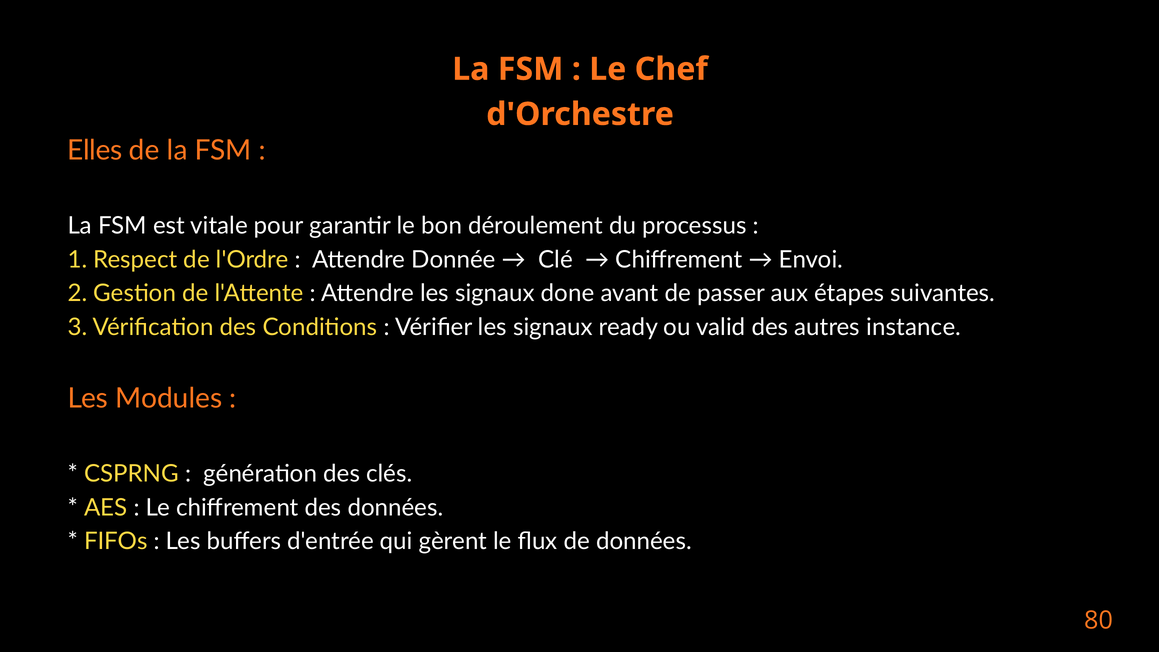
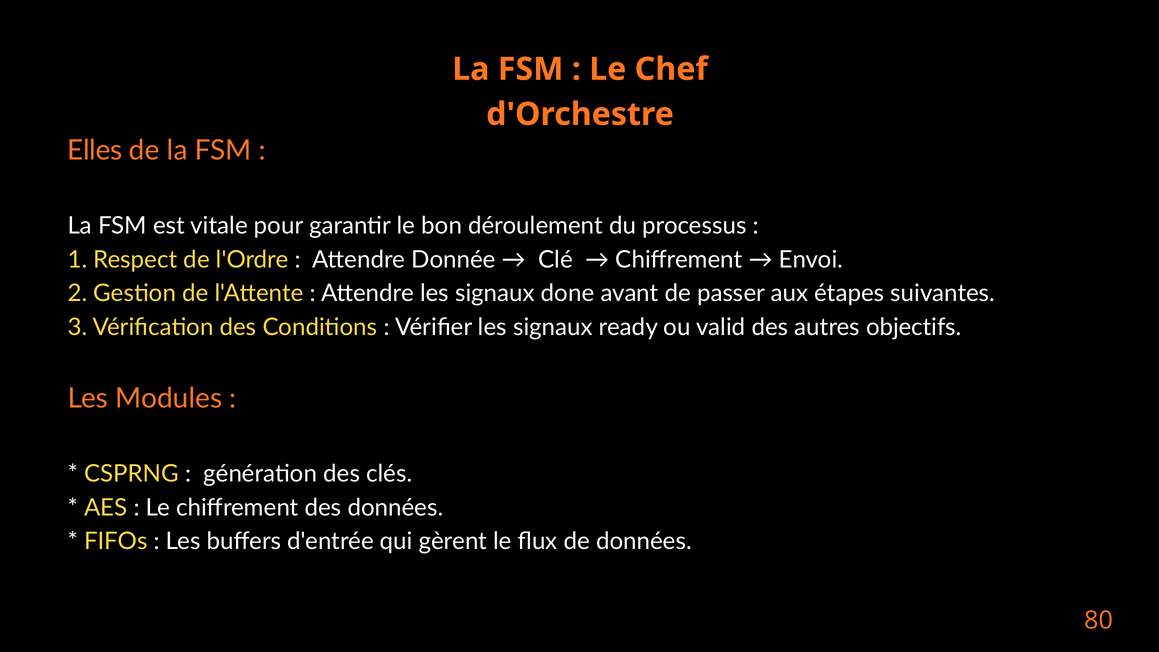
instance: instance -> objectifs (914, 327)
